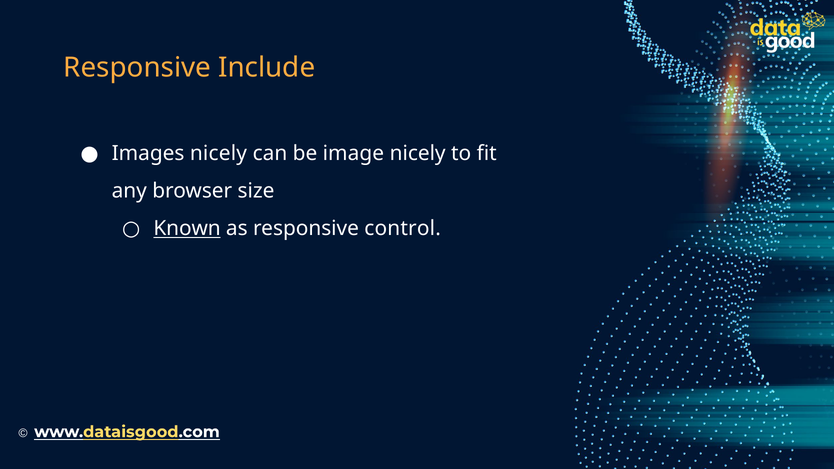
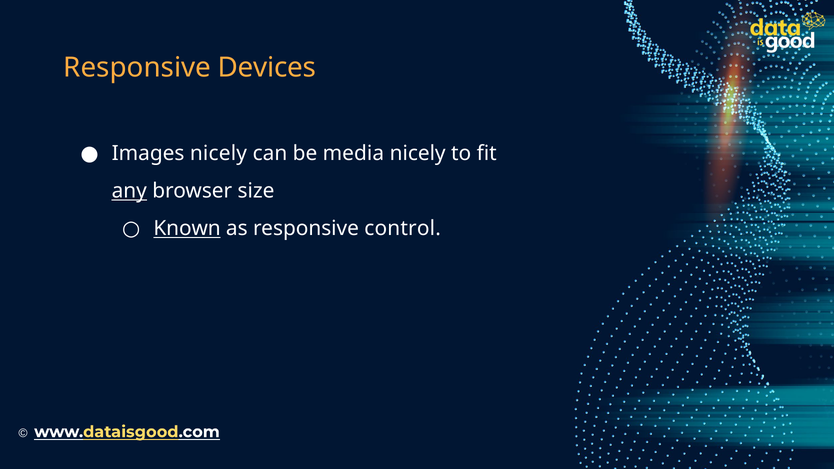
Include: Include -> Devices (267, 68)
image: image -> media (353, 154)
any underline: none -> present (129, 191)
